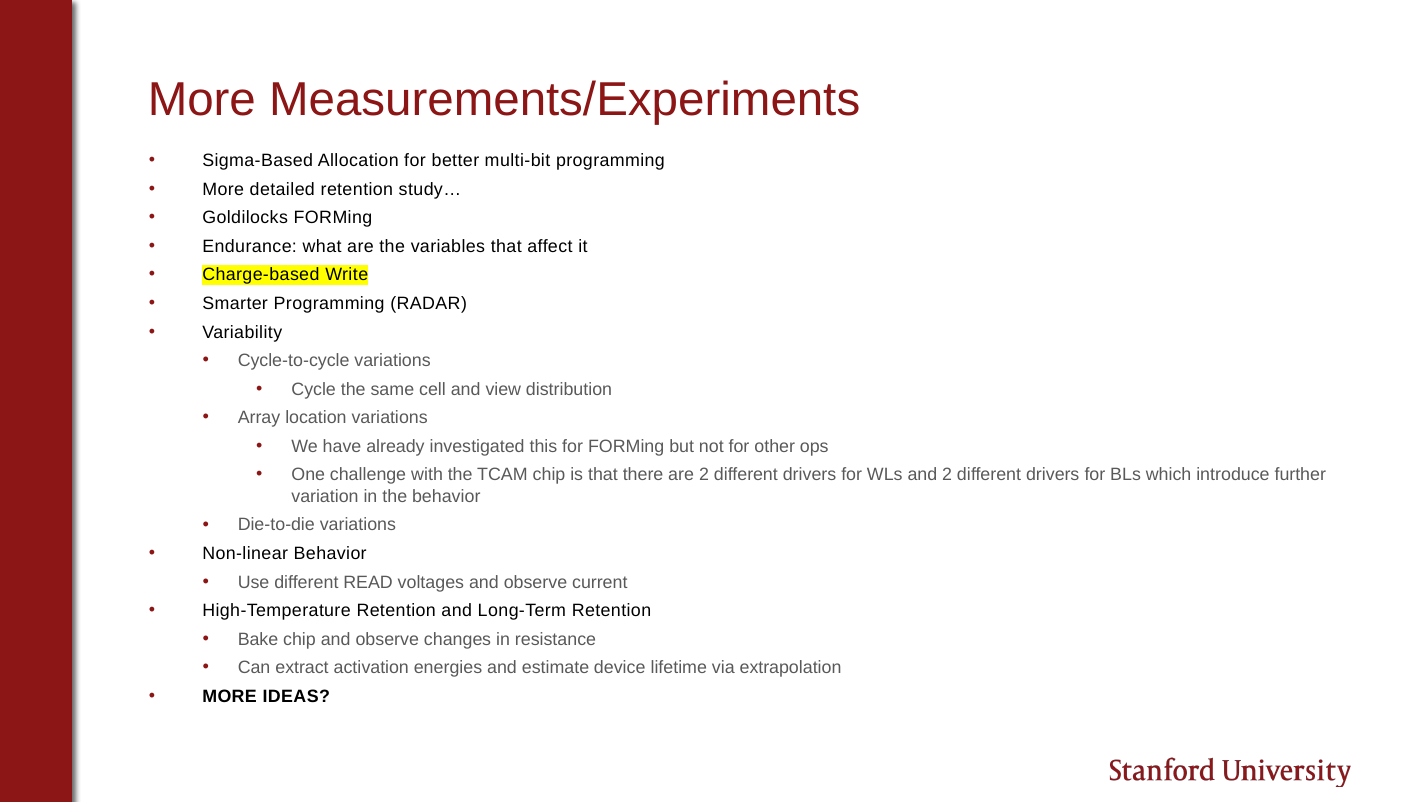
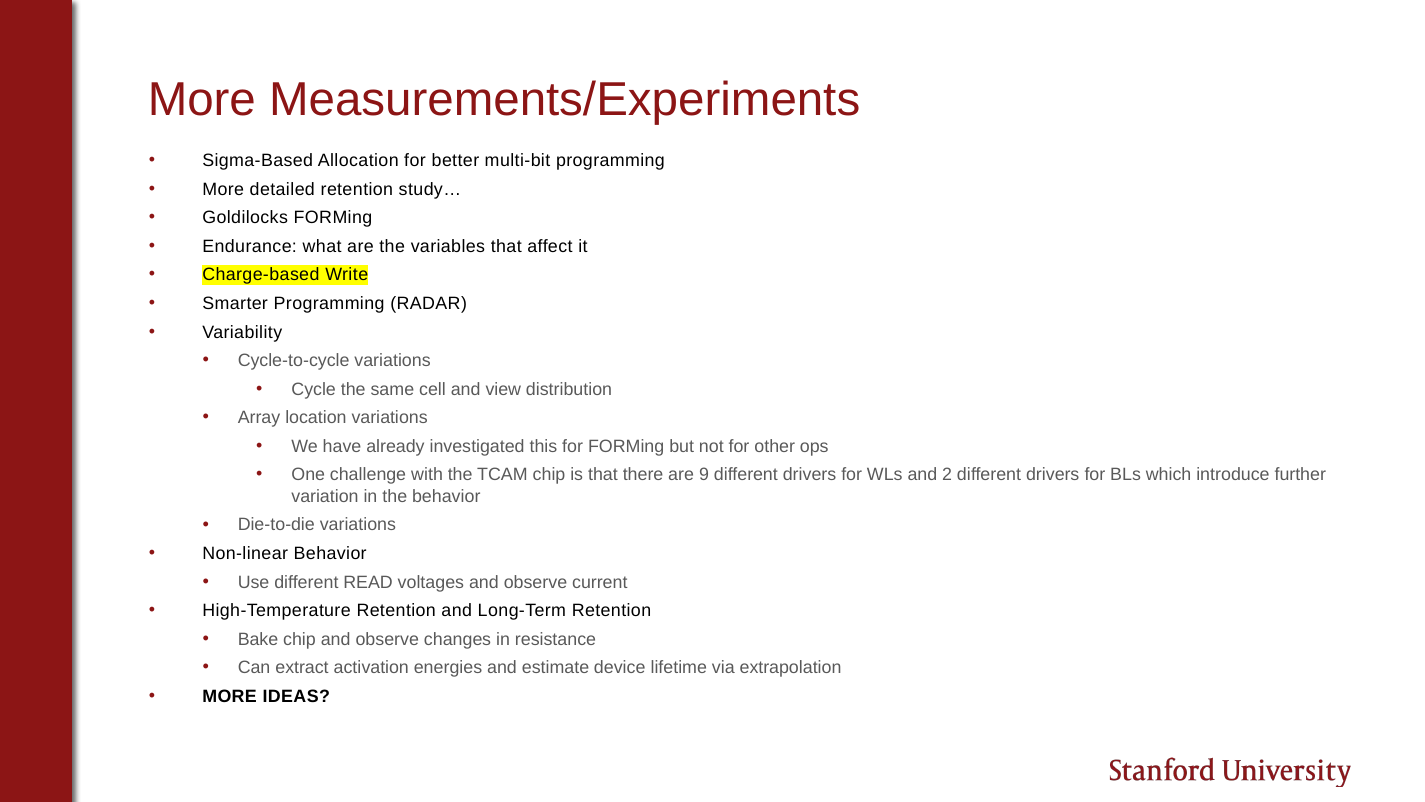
are 2: 2 -> 9 (704, 475)
